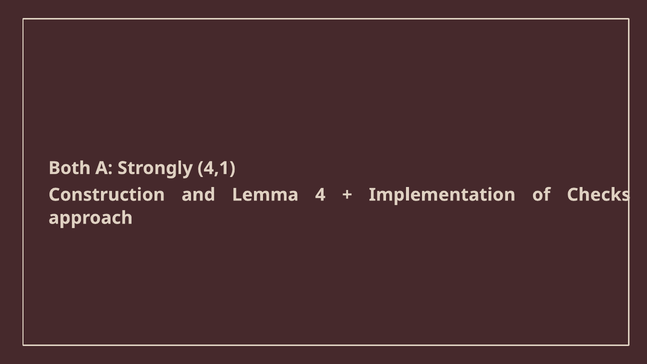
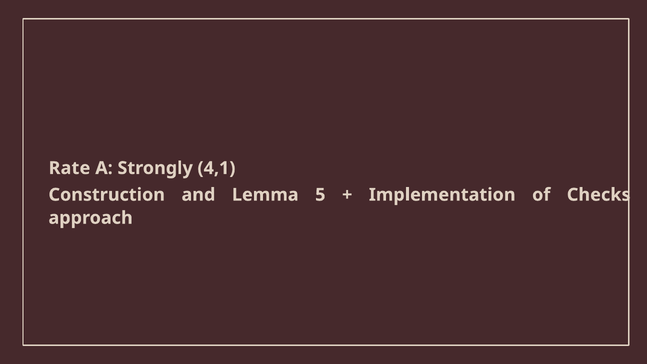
Both: Both -> Rate (69, 168)
4: 4 -> 5 (320, 195)
